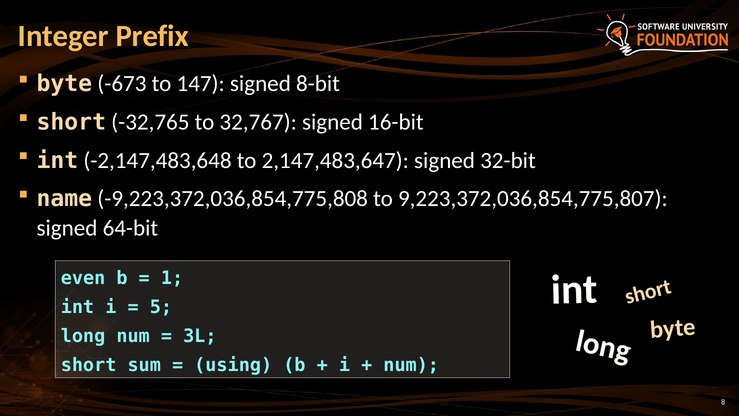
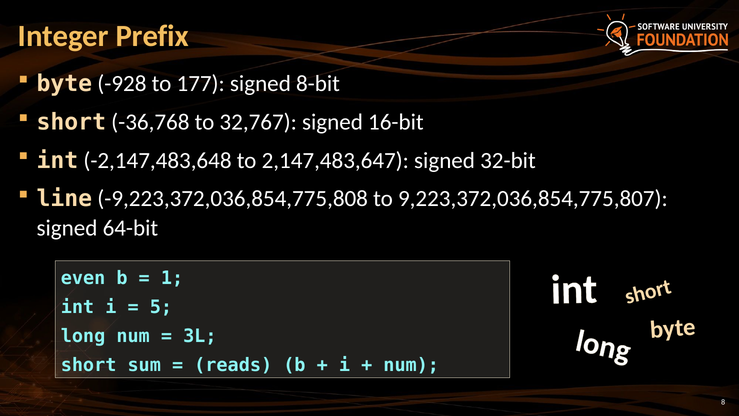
-673: -673 -> -928 (122, 84)
147: 147 -> 177 (201, 84)
-32,765: -32,765 -> -36,768 (150, 122)
name: name -> line (64, 199)
using: using -> reads (233, 365)
